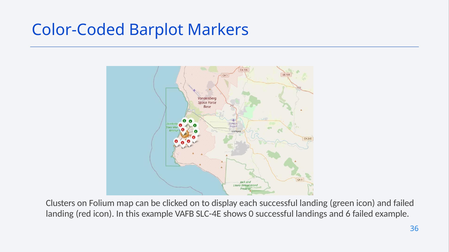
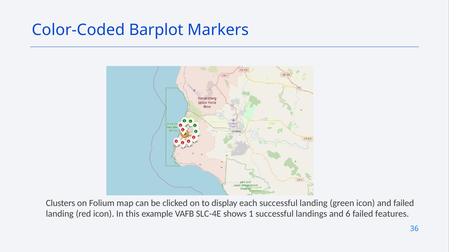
0: 0 -> 1 (251, 214)
failed example: example -> features (392, 214)
